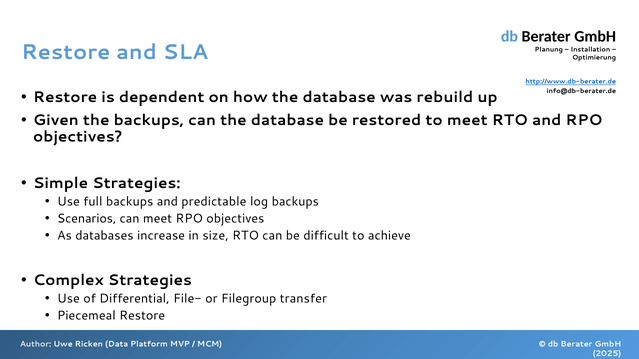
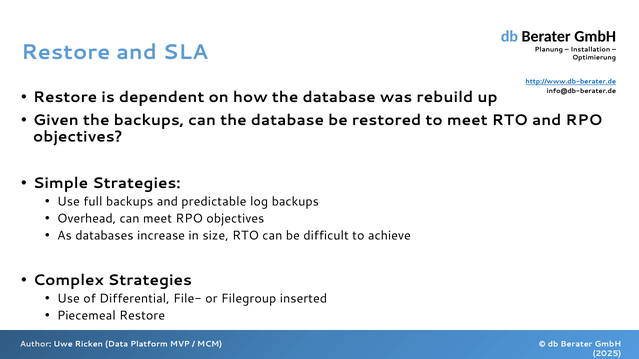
Scenarios: Scenarios -> Overhead (87, 219)
transfer: transfer -> inserted (303, 299)
